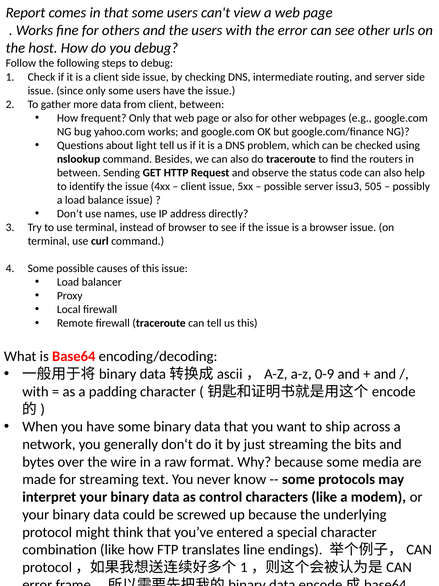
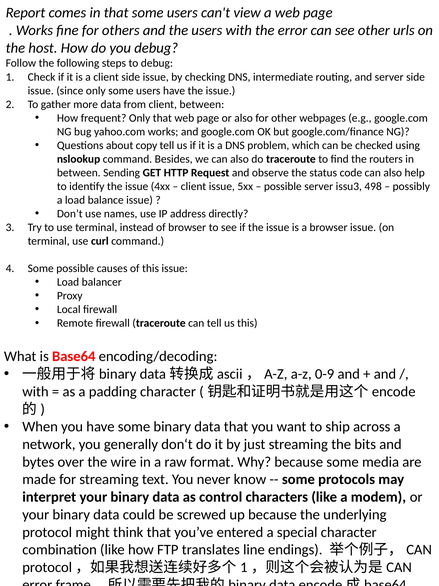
light: light -> copy (146, 145)
505: 505 -> 498 (373, 186)
